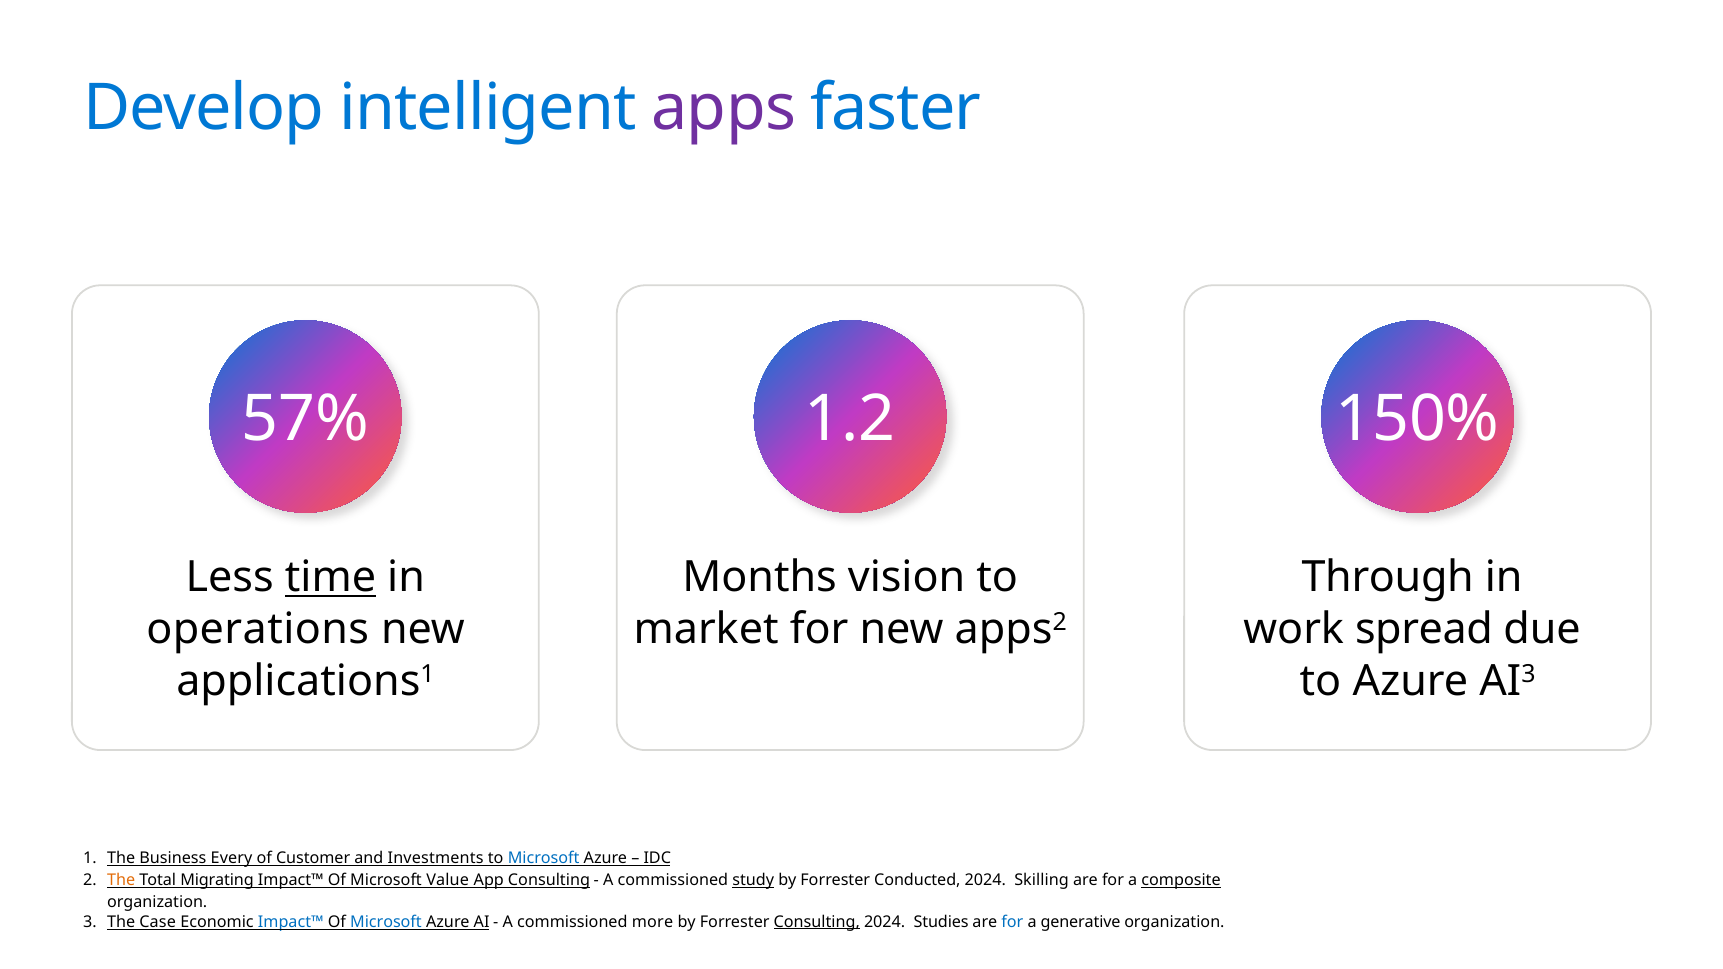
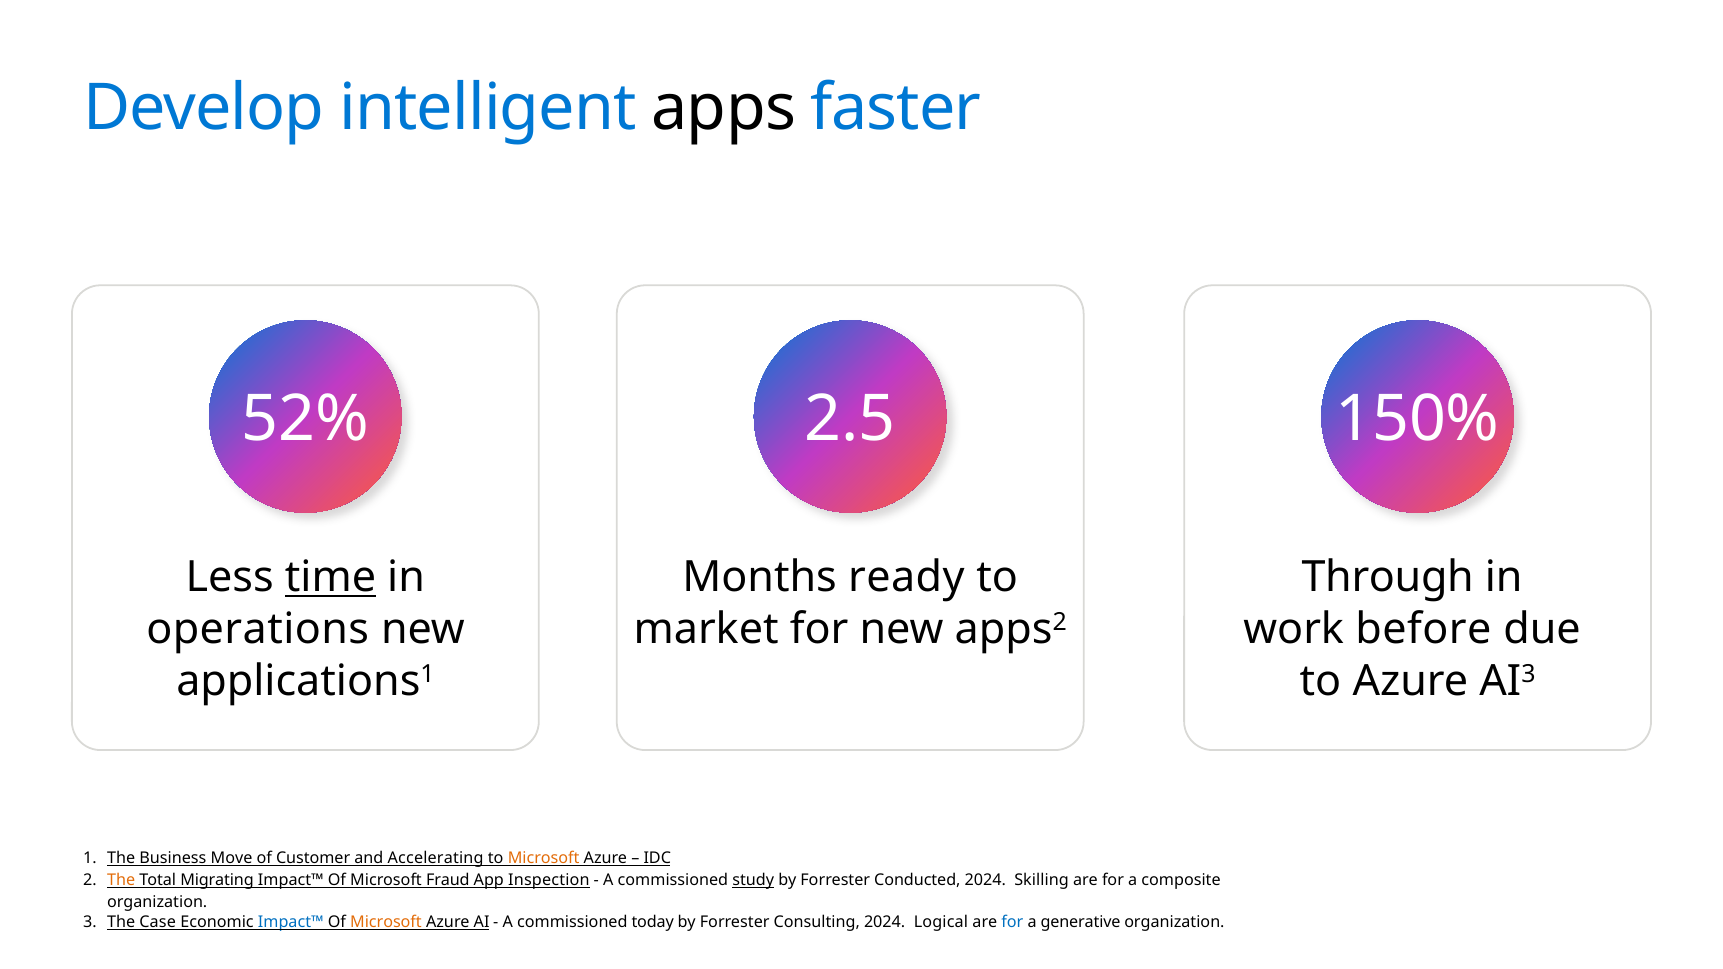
apps colour: purple -> black (724, 108)
57%: 57% -> 52% (305, 419)
1.2: 1.2 -> 2.5 (850, 419)
vision: vision -> ready (906, 578)
spread: spread -> before (1423, 629)
Every: Every -> Move (232, 858)
Investments: Investments -> Accelerating (436, 858)
Microsoft colour: blue -> orange (544, 858)
Value: Value -> Fraud (448, 880)
App Consulting: Consulting -> Inspection (549, 880)
composite underline: present -> none (1181, 880)
Microsoft colour: blue -> orange (386, 922)
more: more -> today (653, 922)
Consulting underline: present -> none (817, 922)
Studies: Studies -> Logical (941, 922)
